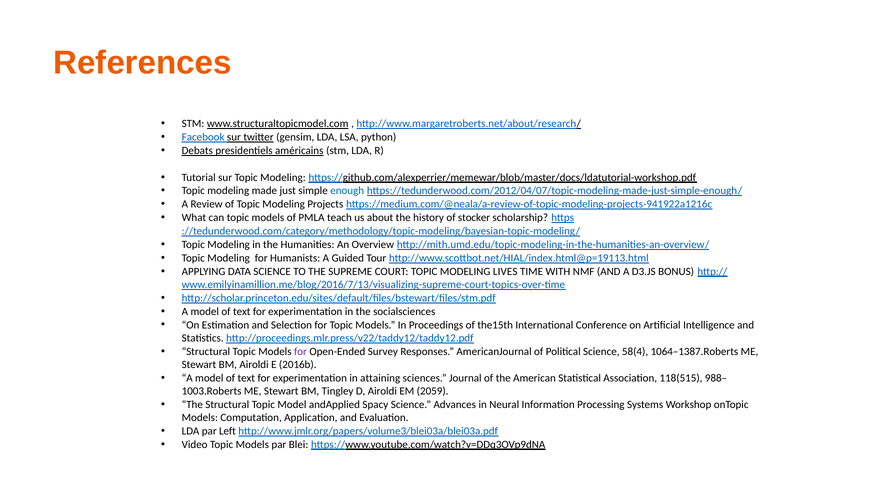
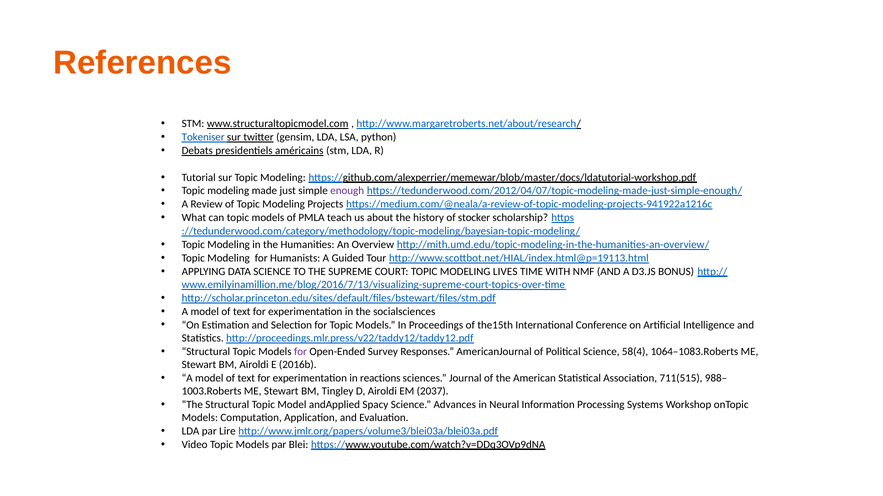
Facebook: Facebook -> Tokeniser (203, 137)
enough colour: blue -> purple (347, 191)
1064–1387.Roberts: 1064–1387.Roberts -> 1064–1083.Roberts (694, 352)
attaining: attaining -> reactions (380, 379)
118(515: 118(515 -> 711(515 (681, 379)
2059: 2059 -> 2037 (433, 392)
Left: Left -> Lire (227, 432)
